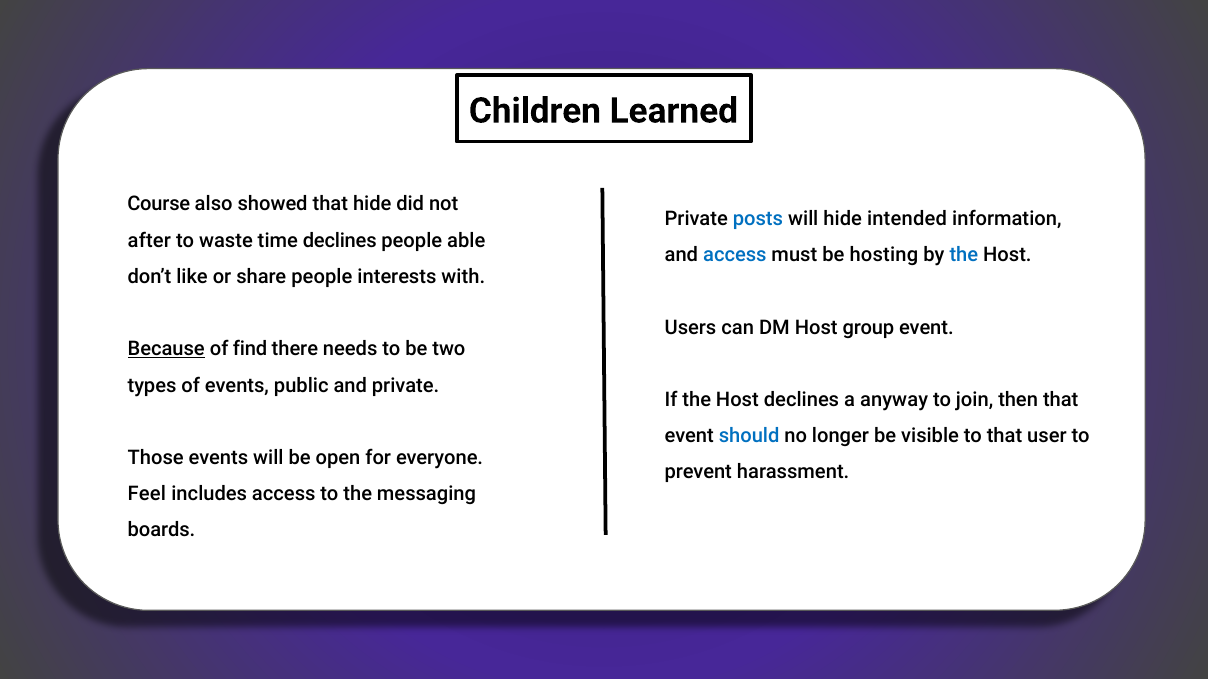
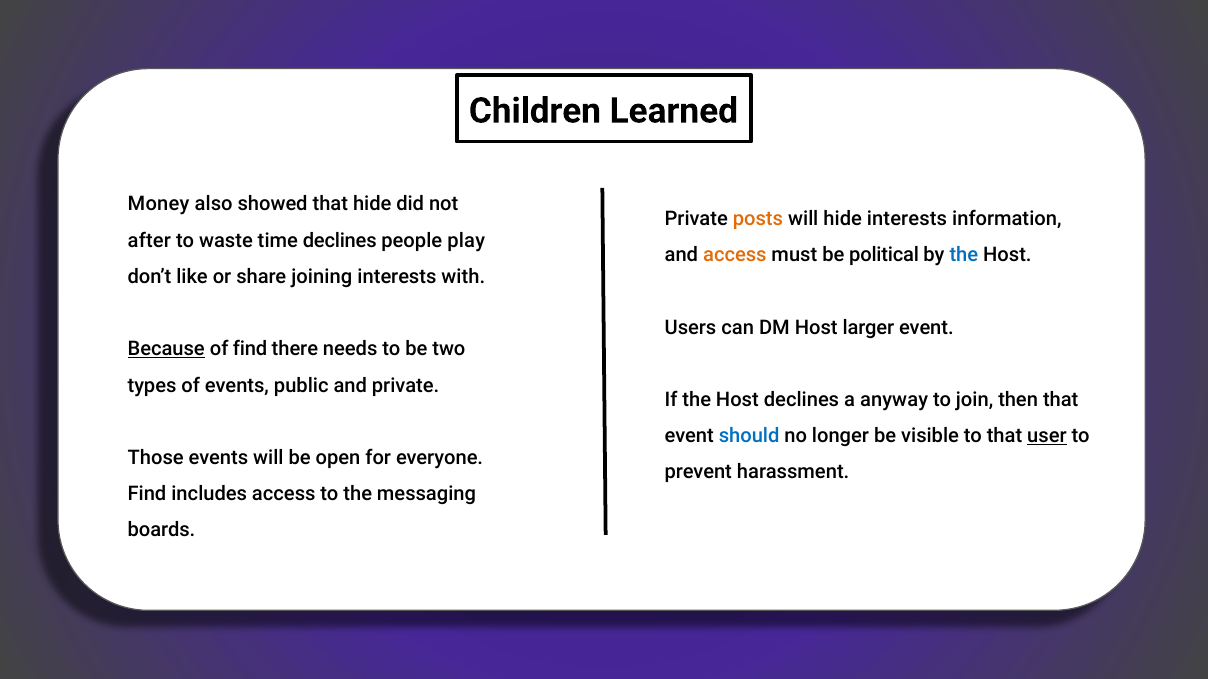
Course: Course -> Money (159, 204)
posts colour: blue -> orange (758, 219)
hide intended: intended -> interests (907, 219)
able: able -> play (466, 241)
access colour: blue -> orange (735, 255)
hosting: hosting -> political (884, 255)
share people: people -> joining (322, 277)
group: group -> larger (868, 328)
user underline: none -> present (1047, 436)
Feel: Feel -> Find (147, 494)
